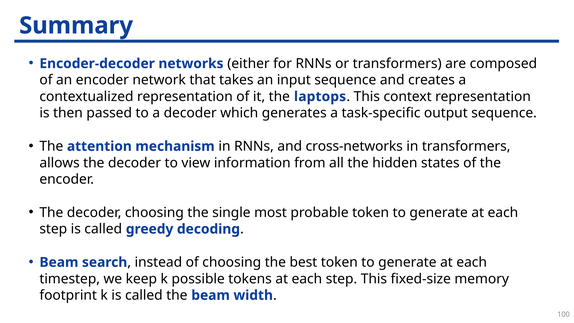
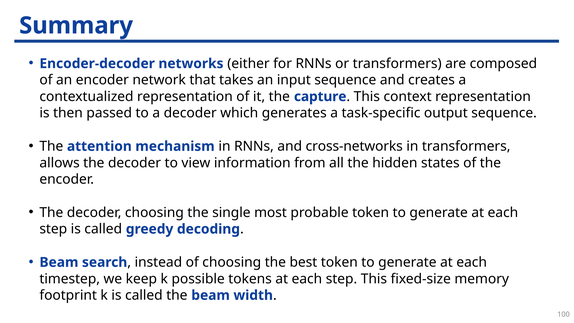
laptops: laptops -> capture (320, 97)
